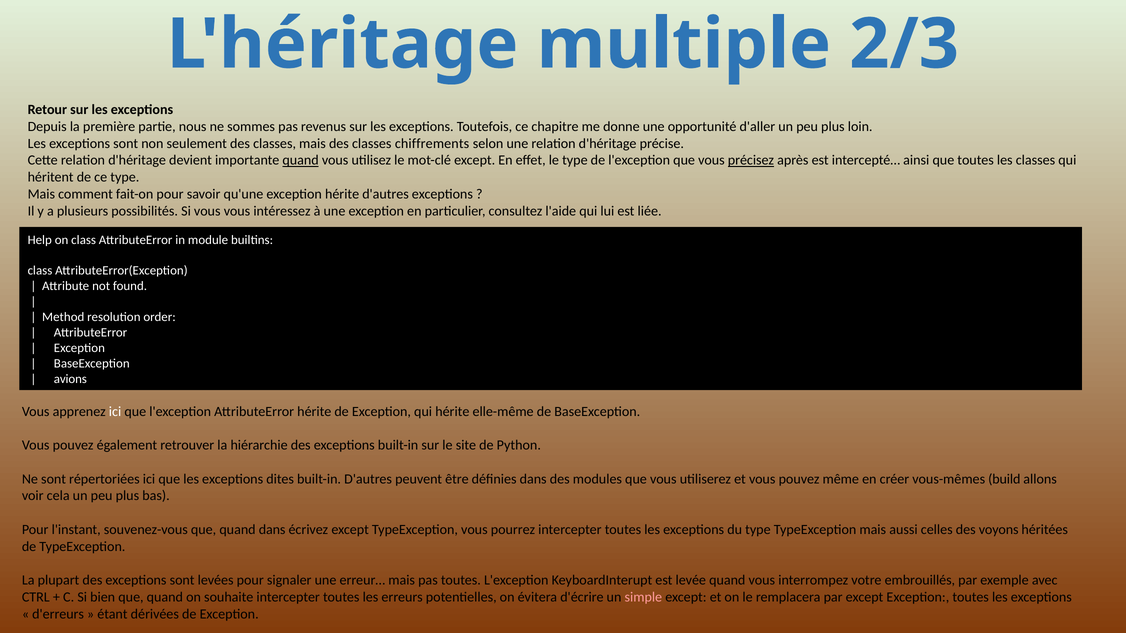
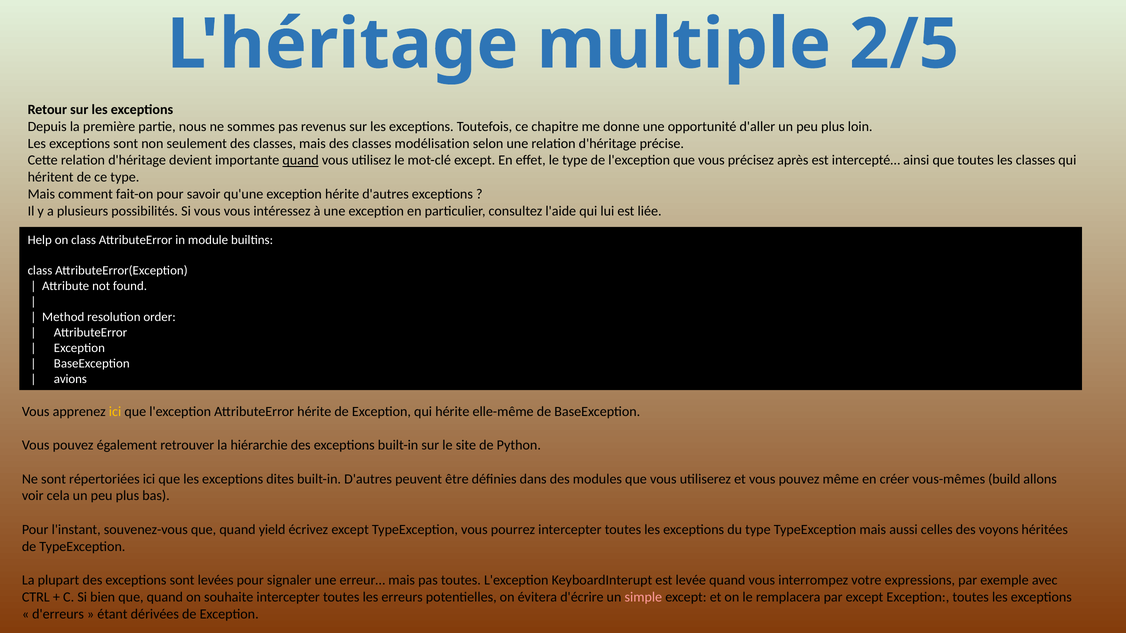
2/3: 2/3 -> 2/5 (904, 44)
chiffrements: chiffrements -> modélisation (432, 144)
précisez underline: present -> none (751, 160)
ici colour: white -> yellow (115, 412)
quand dans: dans -> yield (272, 530)
embrouillés: embrouillés -> expressions (920, 581)
